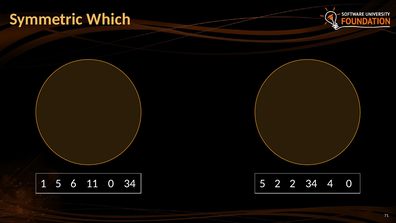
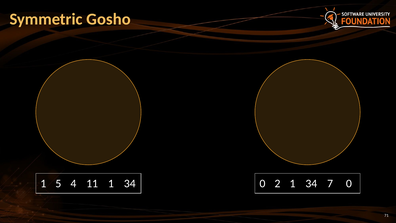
Which: Which -> Gosho (109, 19)
6: 6 -> 4 (73, 183)
11 0: 0 -> 1 (111, 183)
34 5: 5 -> 0 (262, 183)
2 2: 2 -> 1 (293, 183)
4: 4 -> 7 (330, 183)
